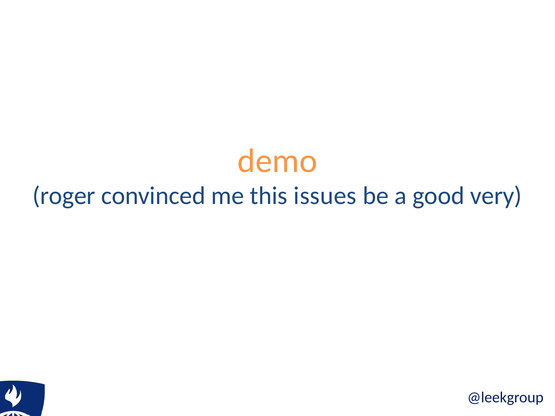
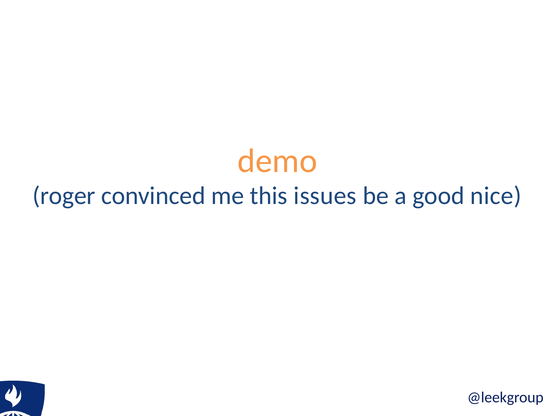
very: very -> nice (496, 196)
